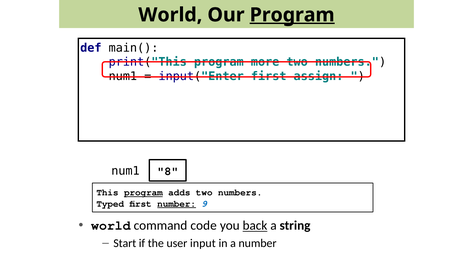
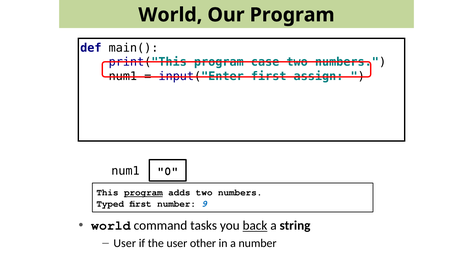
Program underline: present -> none (292, 15)
more: more -> case (265, 62)
8: 8 -> 0 (168, 171)
number underline: present -> none (177, 204)
code: code -> tasks (204, 226)
Start: Start -> User (125, 243)
input: input -> other (203, 243)
